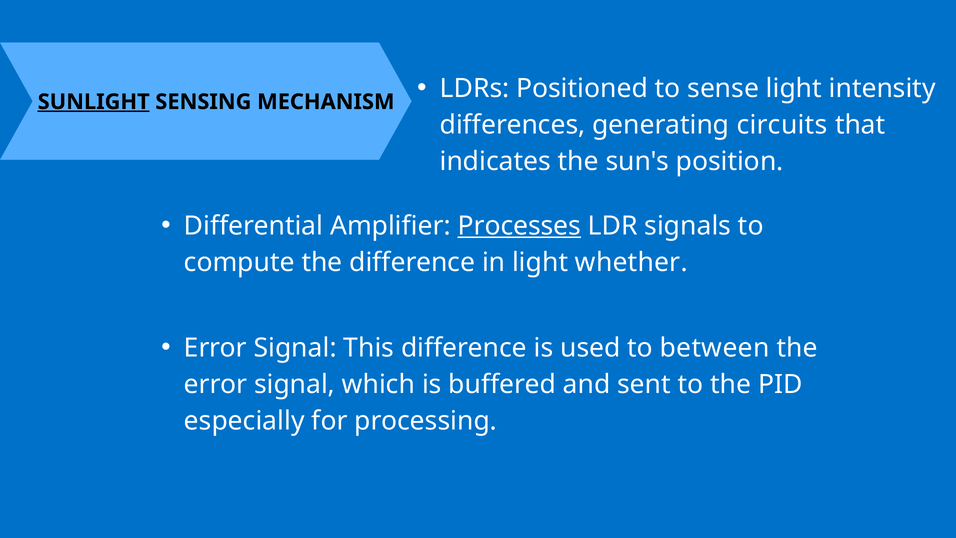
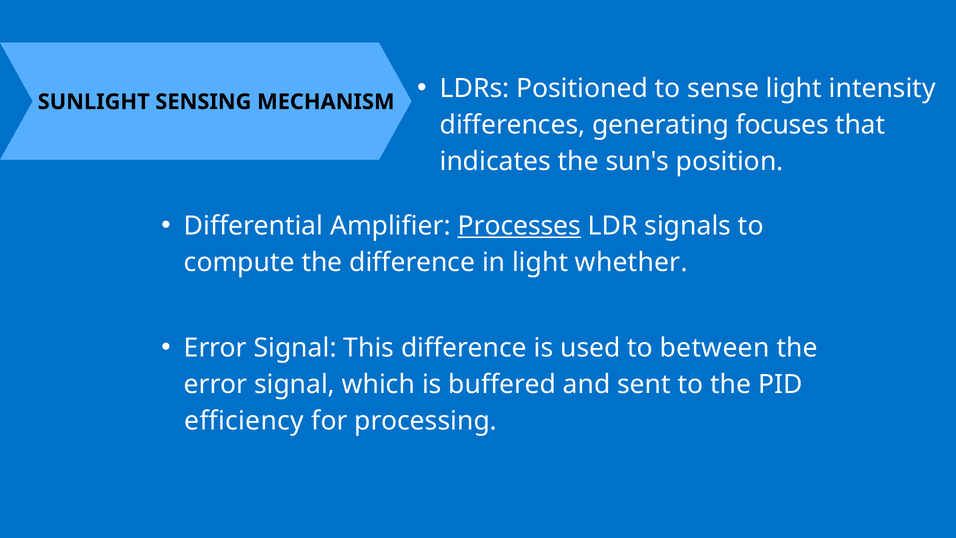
SUNLIGHT underline: present -> none (94, 102)
circuits: circuits -> focuses (782, 125)
especially: especially -> efficiency (244, 421)
